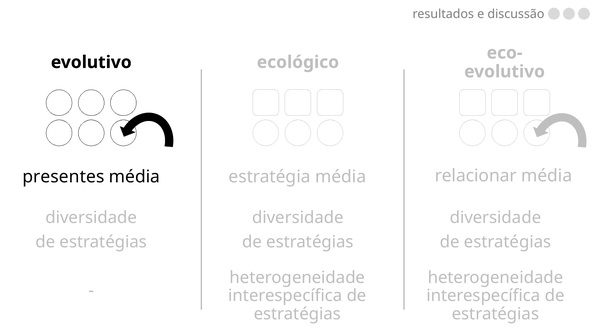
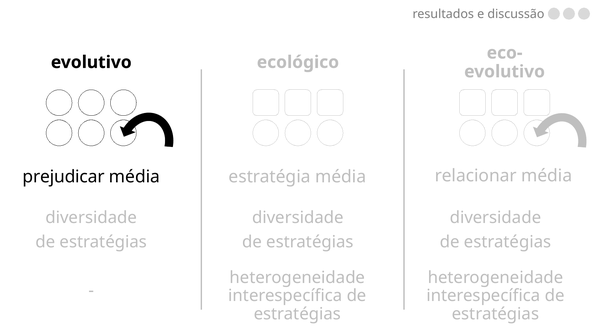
presentes: presentes -> prejudicar (64, 177)
